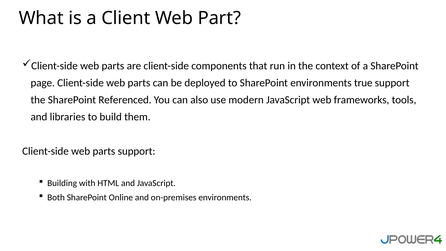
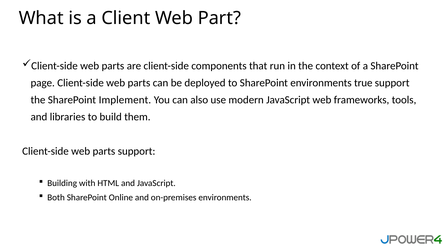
Referenced: Referenced -> Implement (125, 100)
